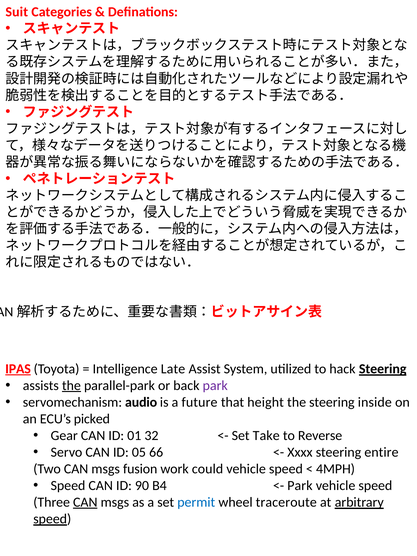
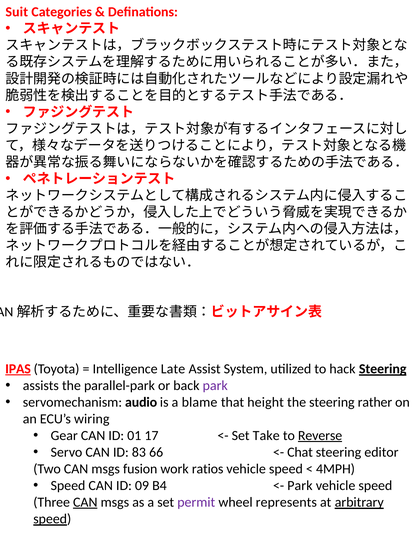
the underline: present -> none (71, 386)
future: future -> blame (200, 402)
inside: inside -> rather (375, 402)
picked: picked -> wiring (92, 419)
32: 32 -> 17 (151, 436)
Reverse underline: none -> present (320, 436)
05: 05 -> 83 (139, 452)
Xxxx: Xxxx -> Chat (300, 452)
entire: entire -> editor (381, 452)
could: could -> ratios (208, 469)
90: 90 -> 09 (142, 486)
permit colour: blue -> purple (196, 502)
traceroute: traceroute -> represents (286, 502)
